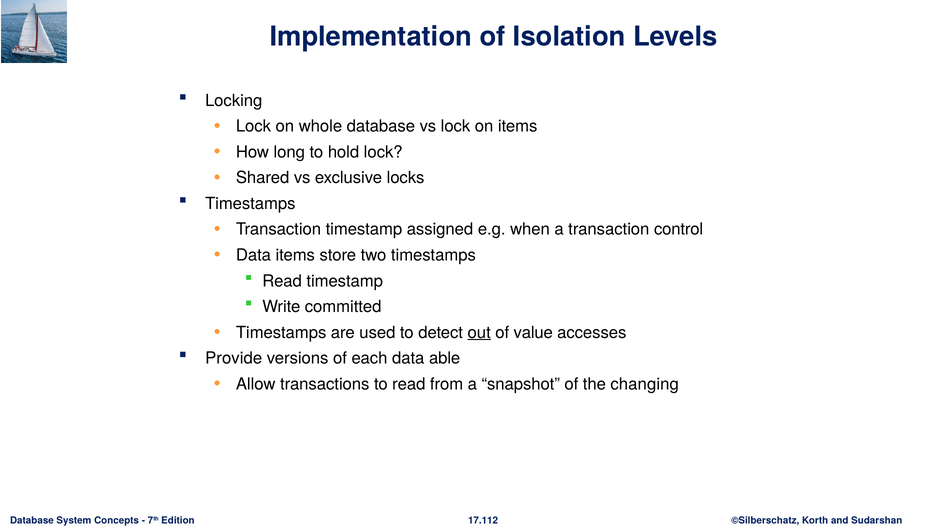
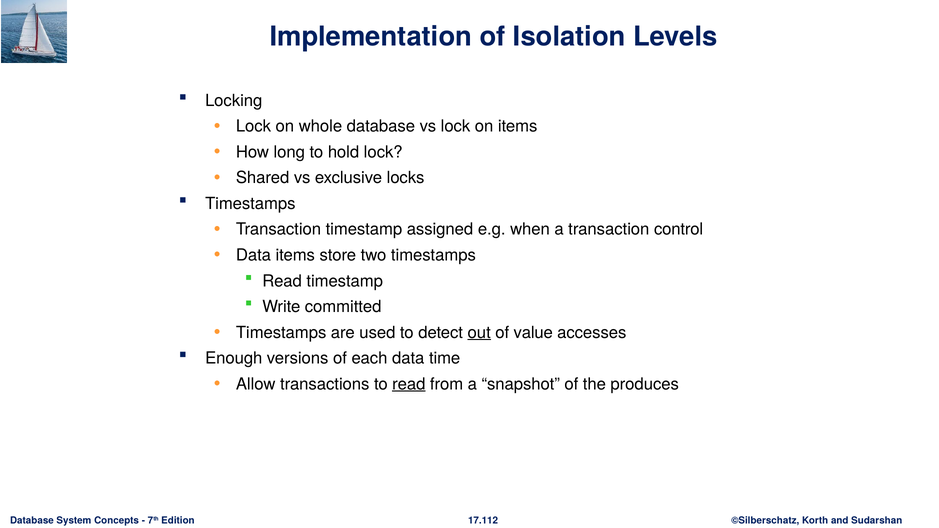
Provide: Provide -> Enough (234, 358)
able: able -> time (445, 358)
read underline: none -> present (409, 384)
changing: changing -> produces (645, 384)
